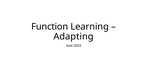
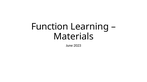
Adapting: Adapting -> Materials (73, 37)
